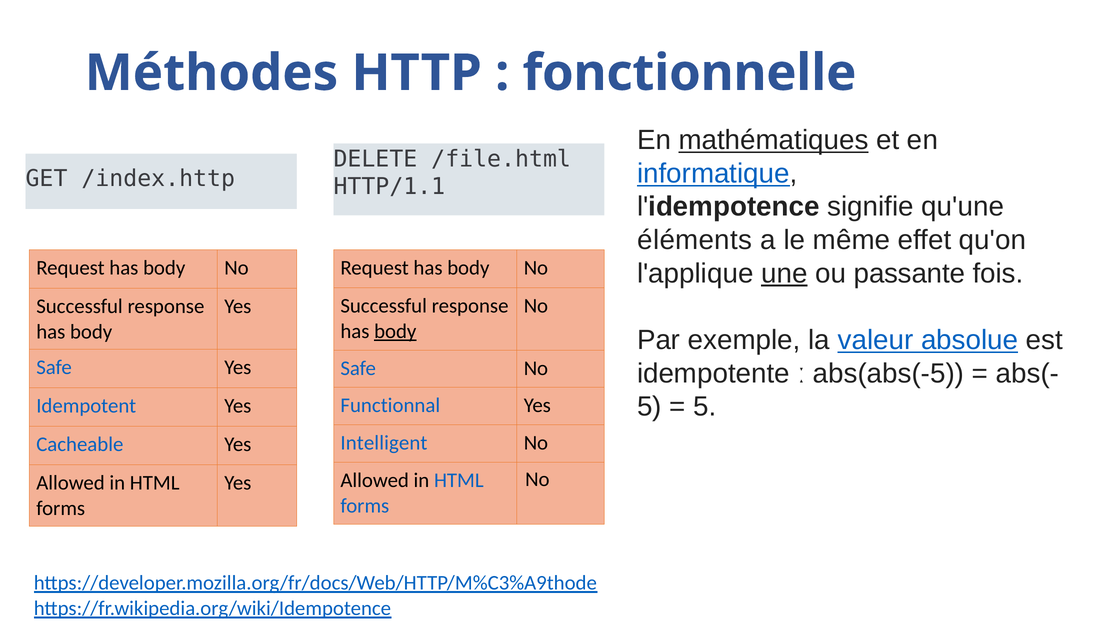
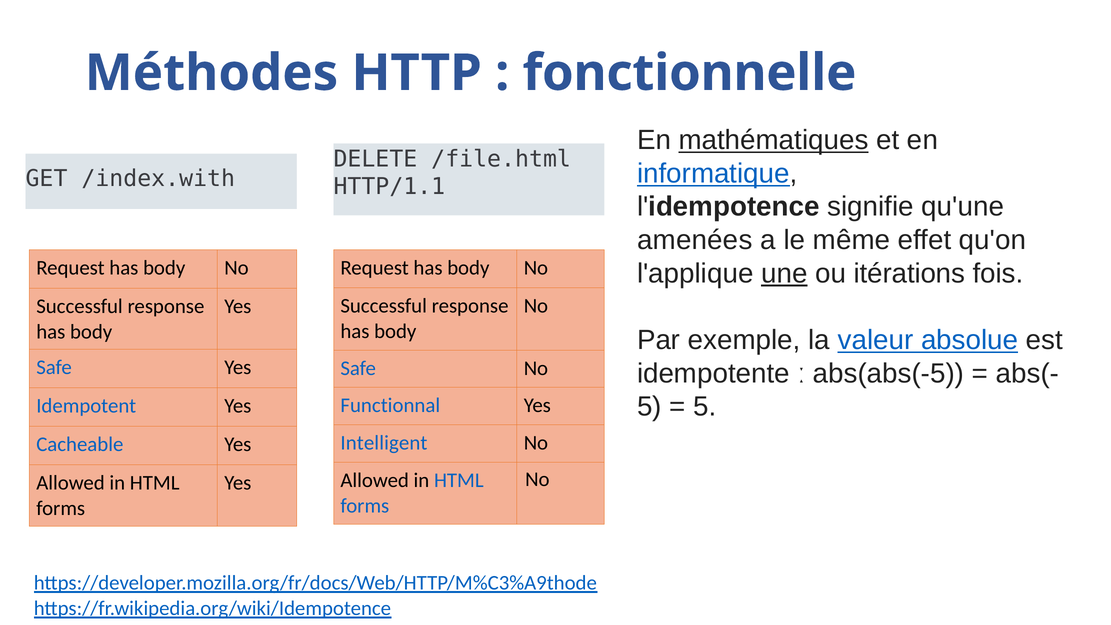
/index.http: /index.http -> /index.with (158, 178)
éléments: éléments -> amenées (695, 240)
passante: passante -> itérations (909, 273)
body underline: present -> none (395, 331)
